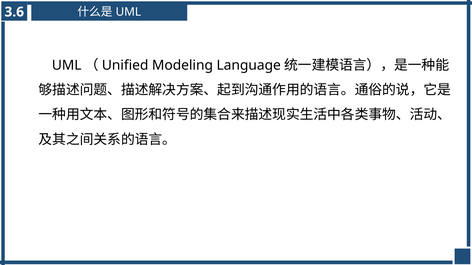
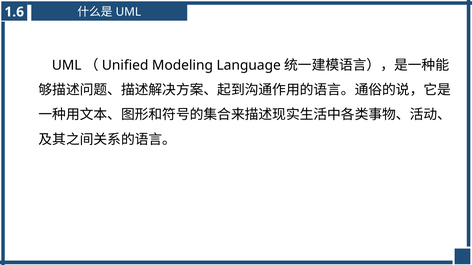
3.6: 3.6 -> 1.6 (14, 12)
